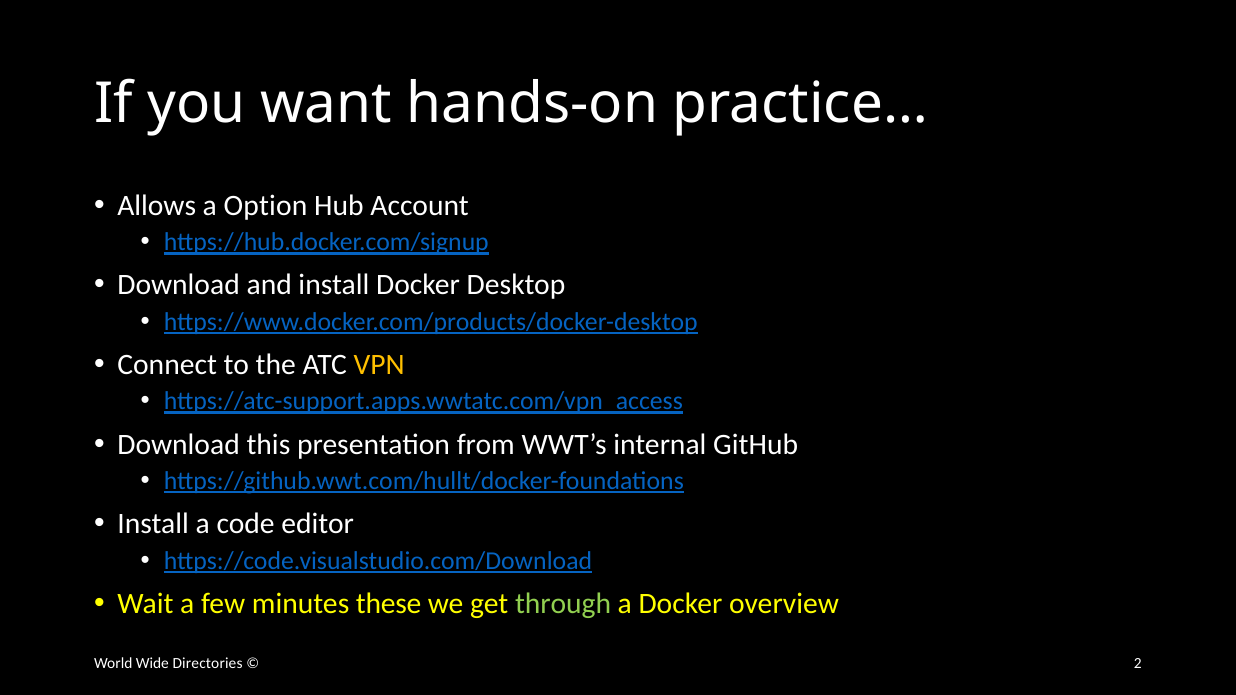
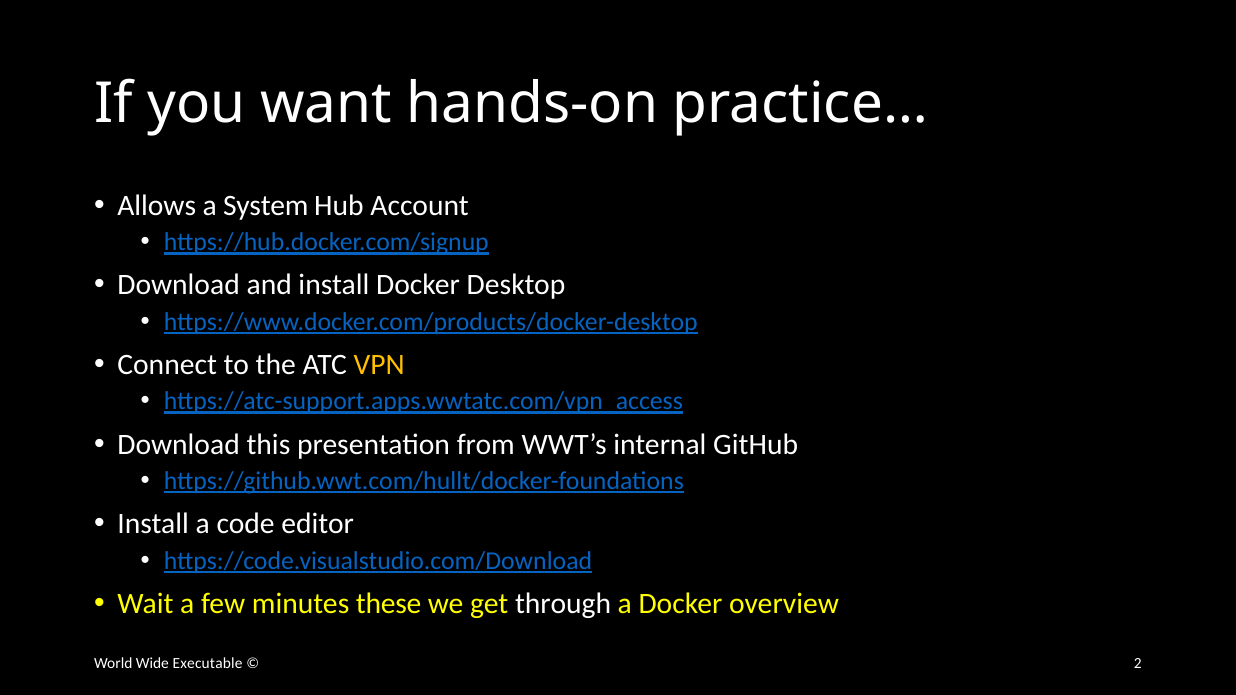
Option: Option -> System (266, 206)
through colour: light green -> white (563, 604)
Directories: Directories -> Executable (208, 664)
